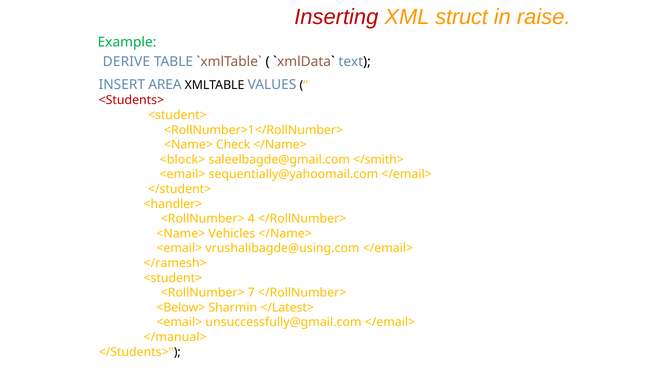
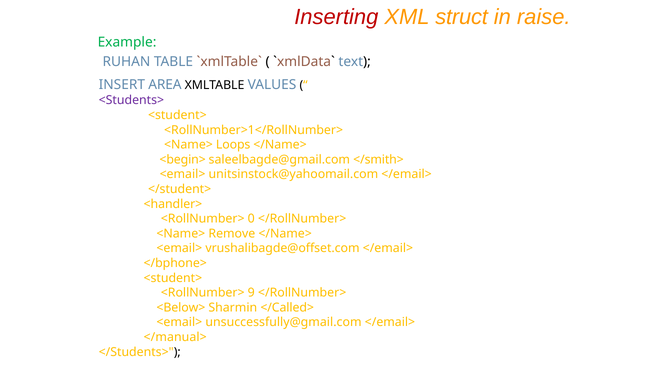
DERIVE: DERIVE -> RUHAN (126, 62)
<Students> colour: red -> purple (131, 100)
Check: Check -> Loops (233, 145)
<block>: <block> -> <begin> (183, 160)
sequentially@yahoomail.com: sequentially@yahoomail.com -> unitsinstock@yahoomail.com (293, 174)
4: 4 -> 0 (251, 219)
Vehicles: Vehicles -> Remove (232, 234)
vrushalibagde@using.com: vrushalibagde@using.com -> vrushalibagde@offset.com (282, 248)
</ramesh>: </ramesh> -> </bphone> (175, 263)
7: 7 -> 9 (251, 293)
</Latest>: </Latest> -> </Called> (287, 308)
